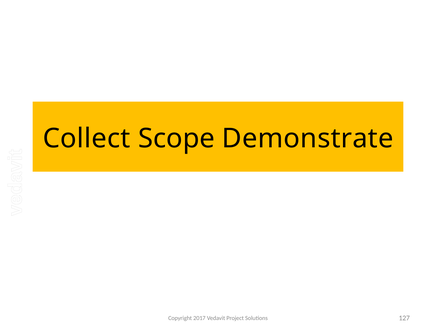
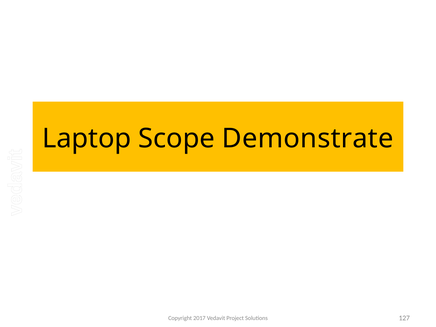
Collect: Collect -> Laptop (87, 139)
